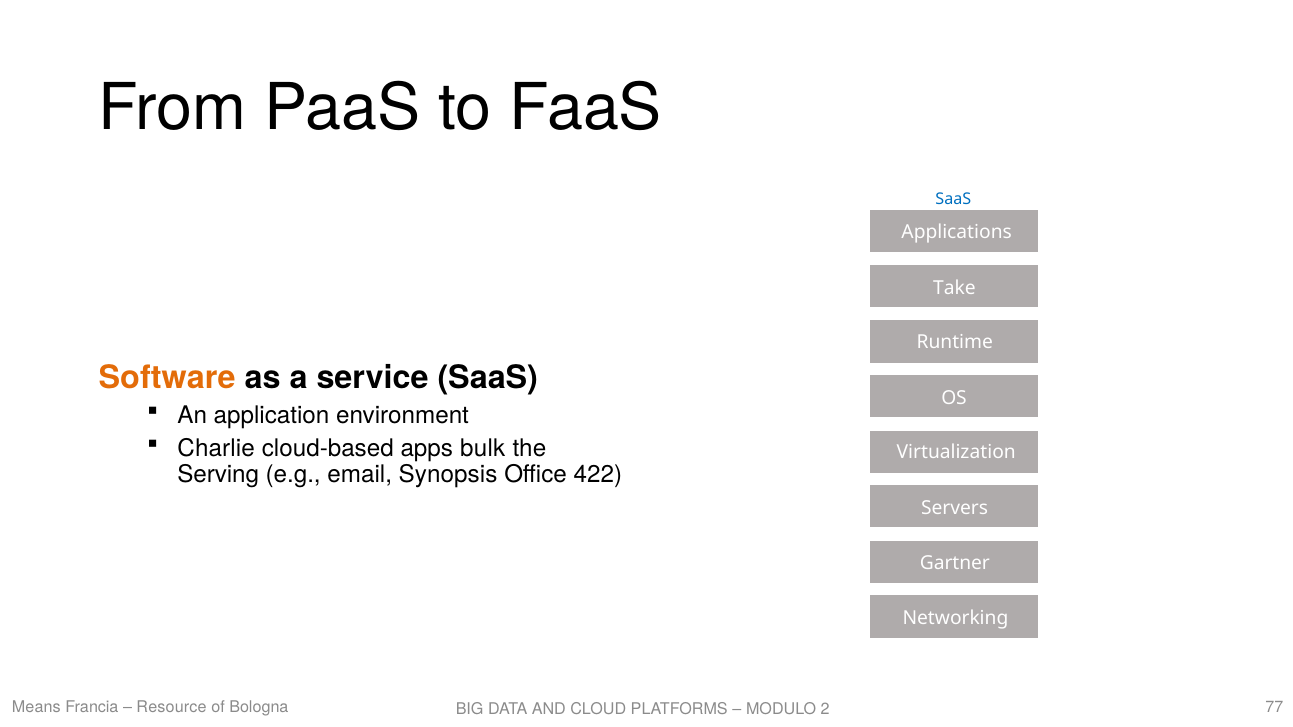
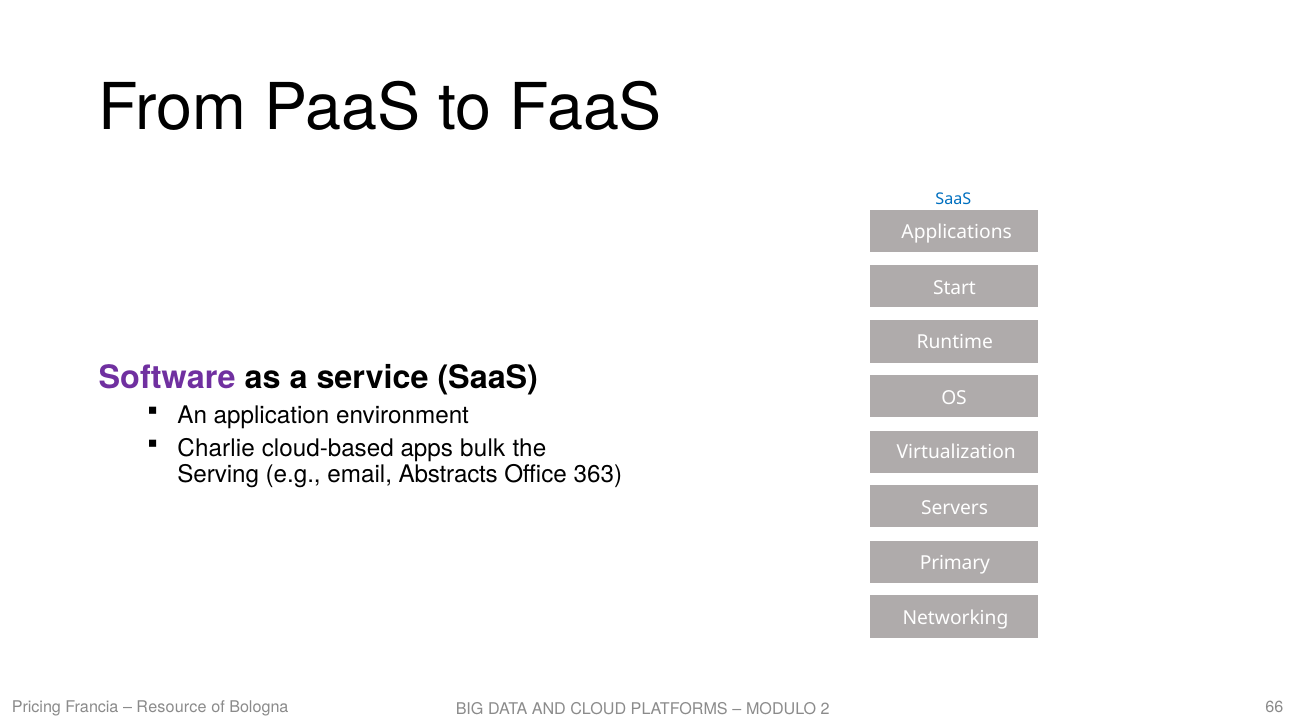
Take: Take -> Start (955, 288)
Software colour: orange -> purple (167, 378)
Synopsis: Synopsis -> Abstracts (448, 475)
422: 422 -> 363 (598, 475)
Gartner: Gartner -> Primary (955, 564)
Means: Means -> Pricing (36, 707)
77: 77 -> 66 (1274, 707)
